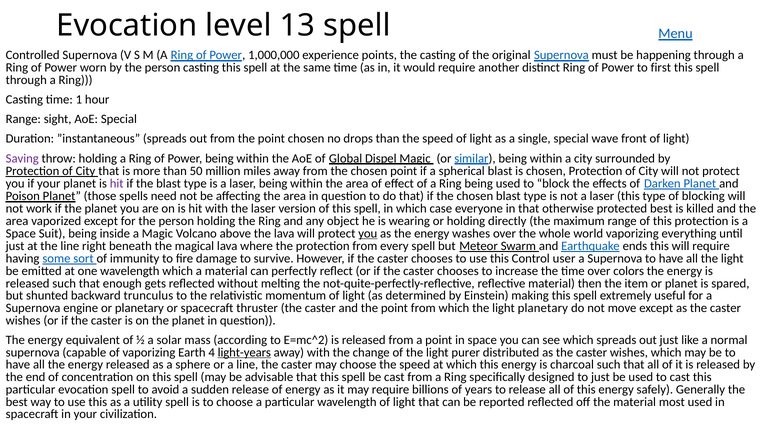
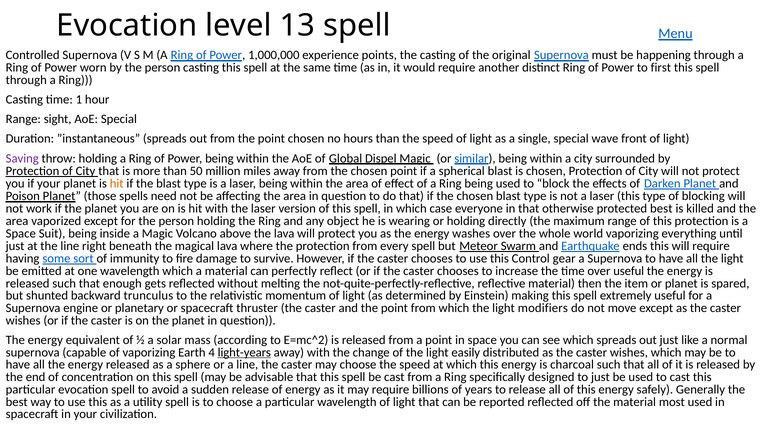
drops: drops -> hours (358, 139)
hit colour: purple -> orange (117, 183)
you underline: present -> none (368, 233)
user: user -> gear (564, 258)
over colors: colors -> useful (629, 271)
light planetary: planetary -> modifiers (543, 308)
purer: purer -> easily (466, 352)
